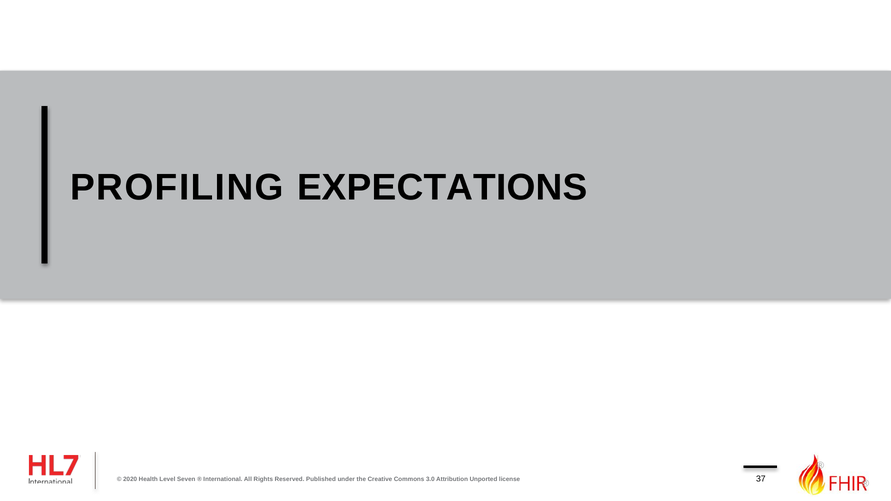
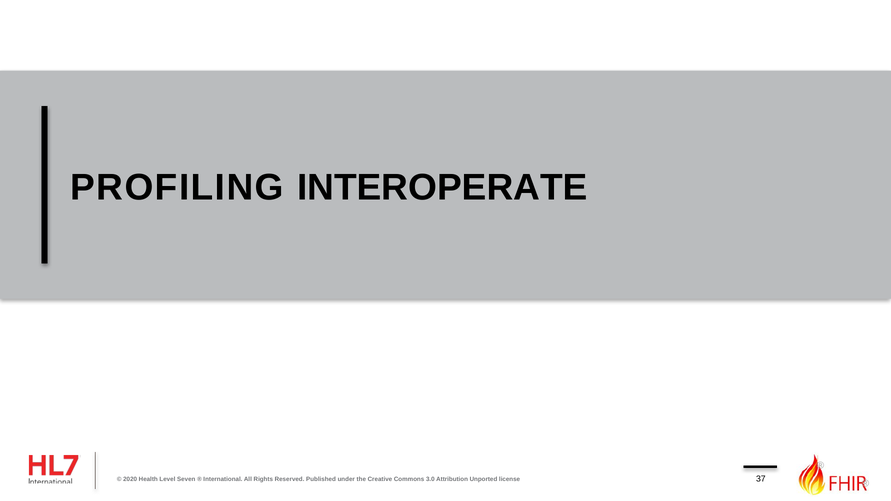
EXPECTATIONS: EXPECTATIONS -> INTEROPERATE (442, 187)
